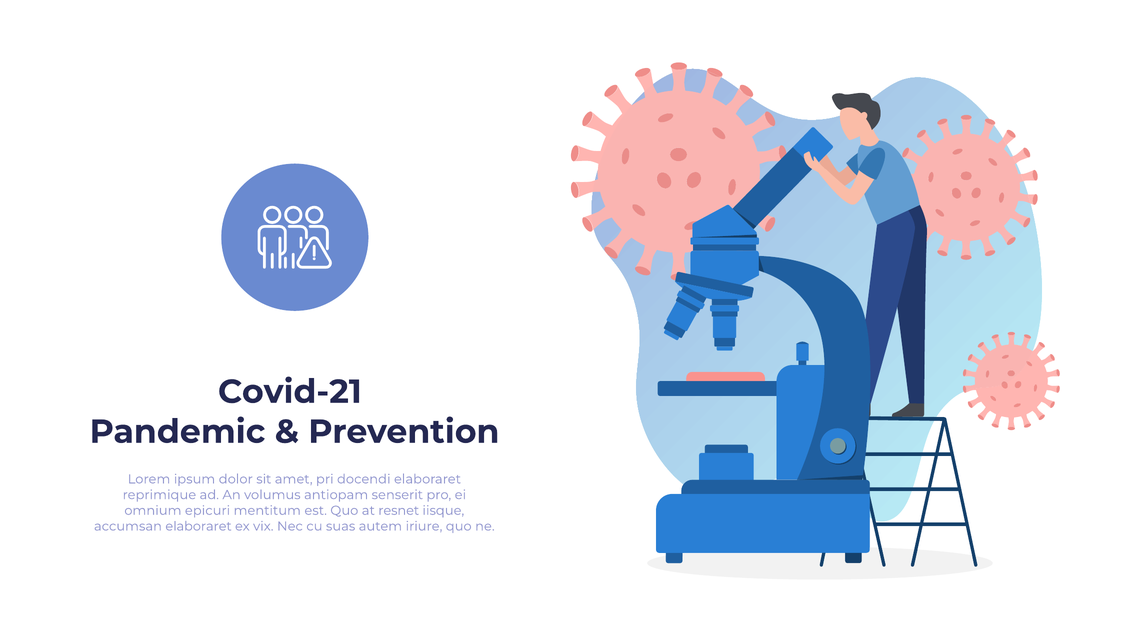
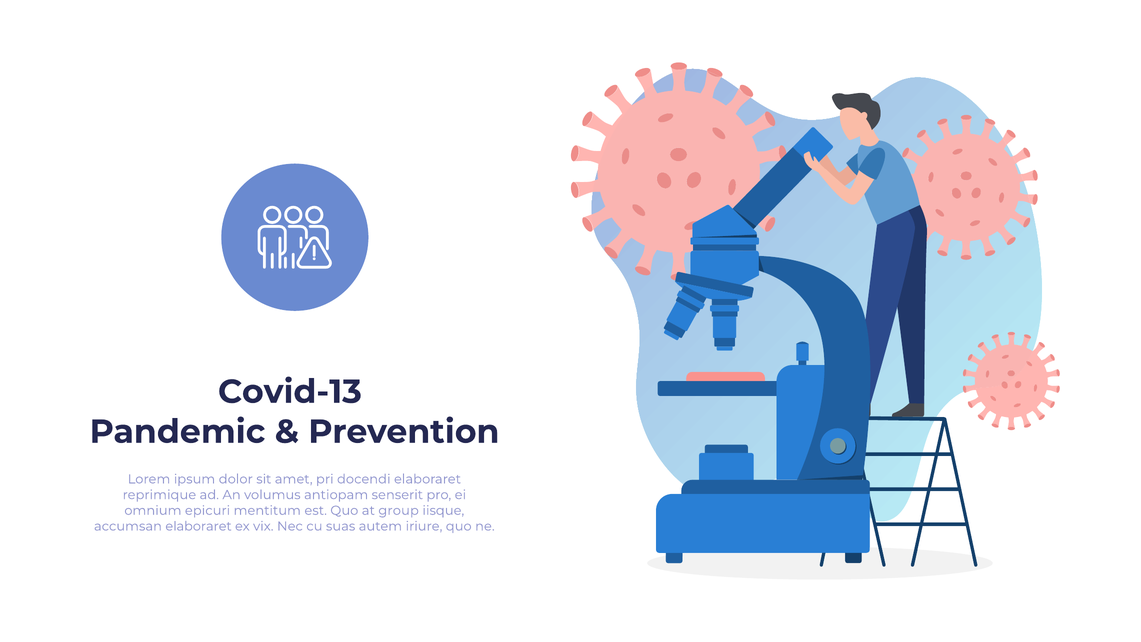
Covid-21: Covid-21 -> Covid-13 (290, 392)
resnet: resnet -> group (399, 510)
